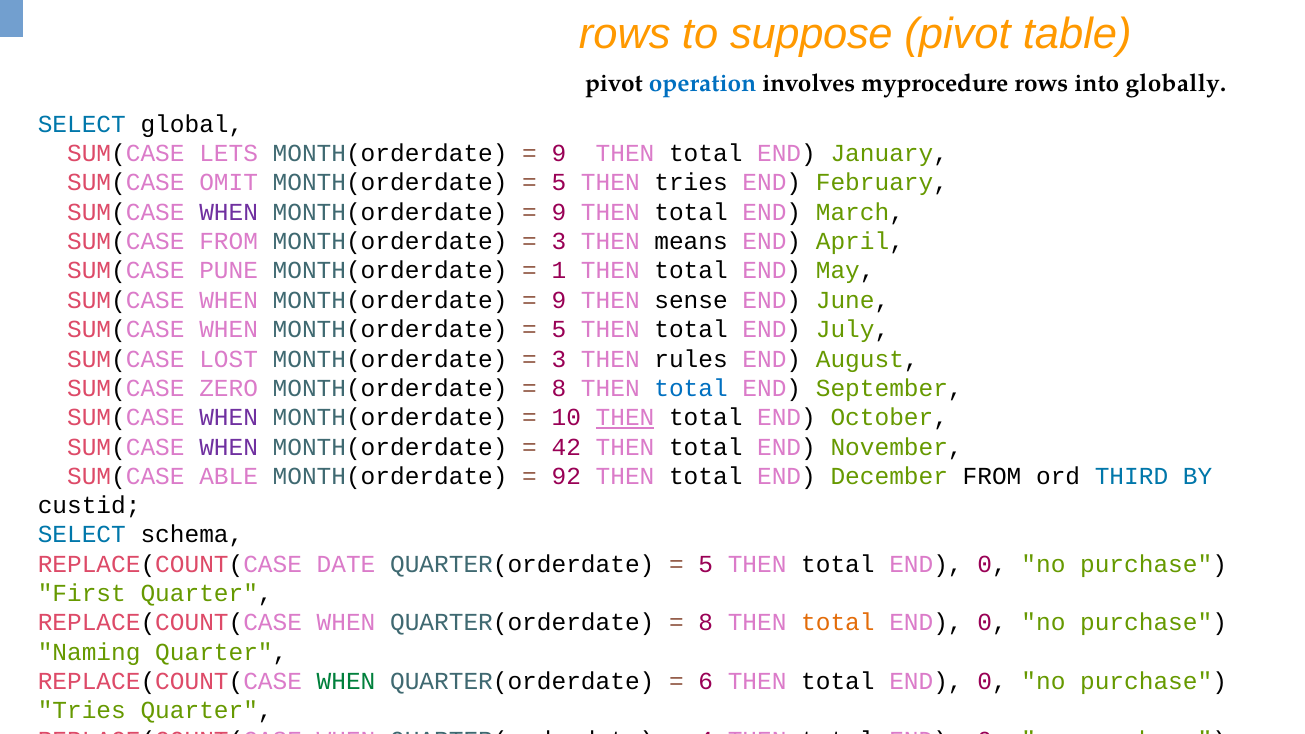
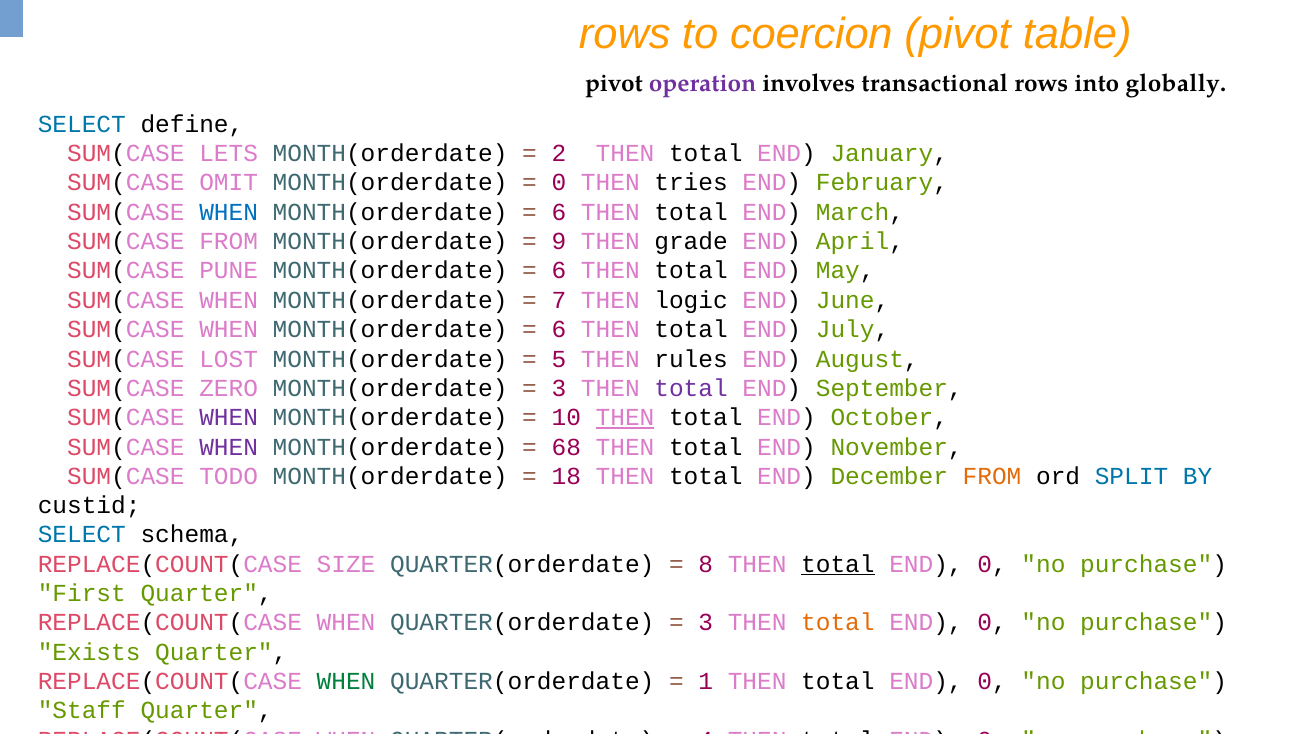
suppose: suppose -> coercion (811, 34)
operation colour: blue -> purple (703, 83)
myprocedure: myprocedure -> transactional (935, 83)
global: global -> define (192, 124)
9: 9 -> 2 (559, 153)
5: 5 -> 0 (559, 183)
WHEN colour: purple -> blue (229, 212)
9: 9 -> 6 (559, 212)
3: 3 -> 9 (559, 242)
means: means -> grade (691, 242)
1: 1 -> 6 (559, 271)
9: 9 -> 7 (559, 300)
sense: sense -> logic (691, 300)
5: 5 -> 6 (559, 330)
3: 3 -> 5 (559, 359)
8: 8 -> 3 (559, 388)
total colour: blue -> purple (691, 388)
42: 42 -> 68 (566, 447)
ABLE: ABLE -> TODO (229, 476)
92: 92 -> 18 (566, 476)
FROM colour: black -> orange (992, 476)
THIRD: THIRD -> SPLIT (1132, 476)
DATE: DATE -> SIZE (346, 564)
5: 5 -> 8 (706, 564)
total underline: none -> present (838, 564)
8: 8 -> 3 (706, 623)
Naming: Naming -> Exists (89, 652)
6: 6 -> 1 (706, 681)
Tries: Tries -> Staff (82, 711)
